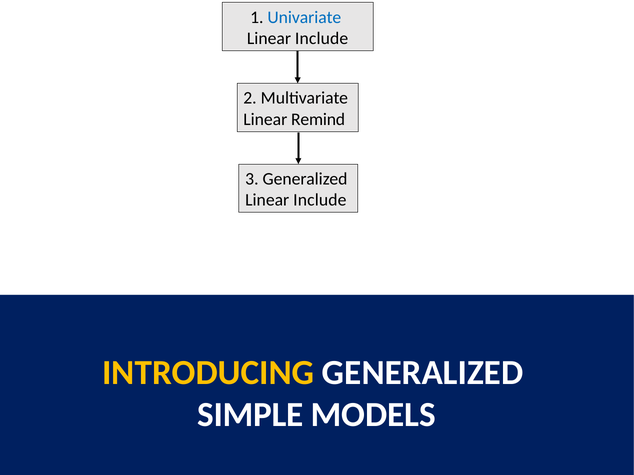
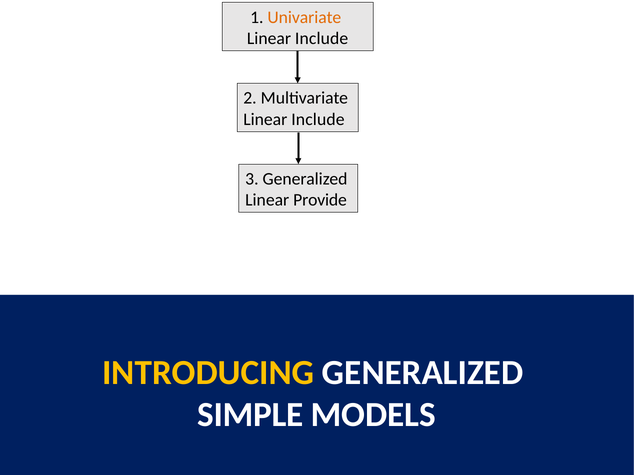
Univariate colour: blue -> orange (304, 17)
Remind: Remind -> Include (318, 119)
Include: Include -> Provide (320, 200)
